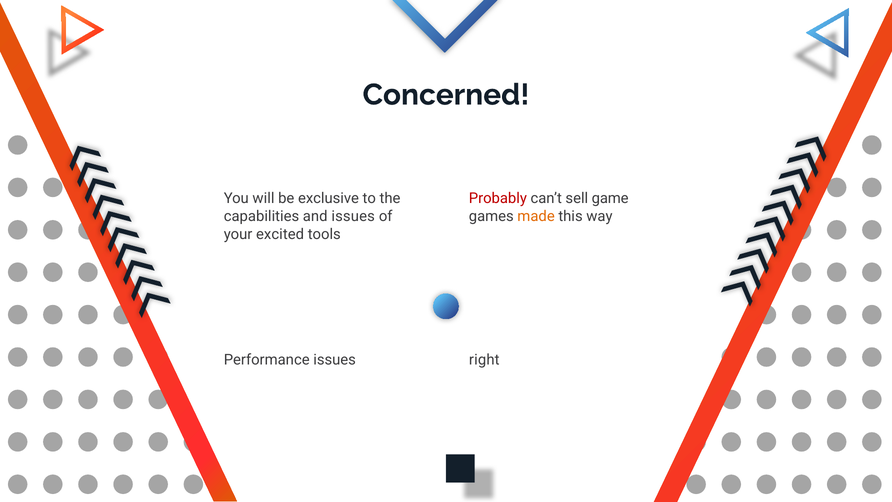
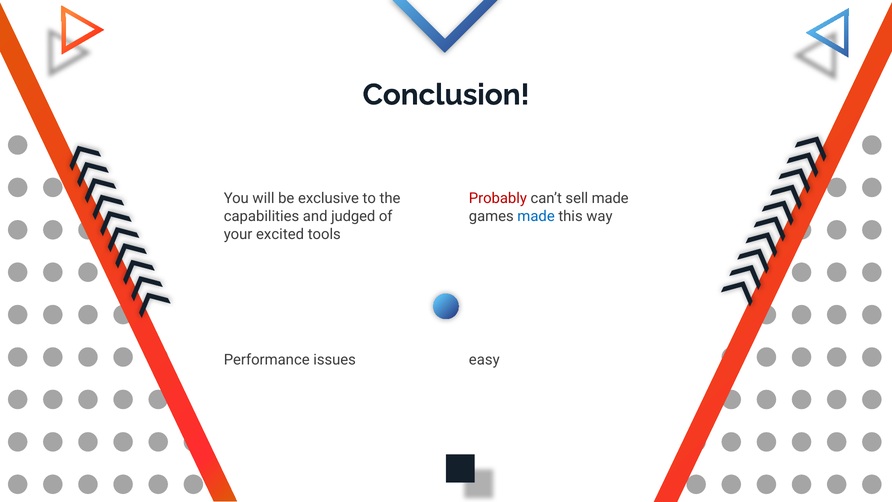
Concerned: Concerned -> Conclusion (446, 95)
sell game: game -> made (610, 199)
and issues: issues -> judged (353, 216)
made colour: orange -> blue (536, 216)
right: right -> easy (484, 360)
